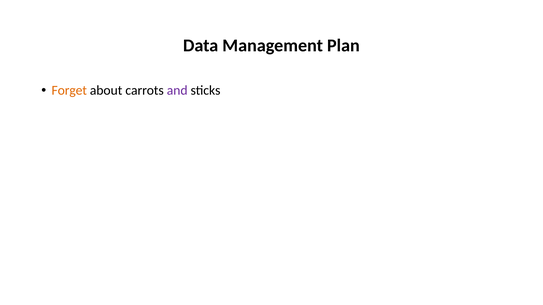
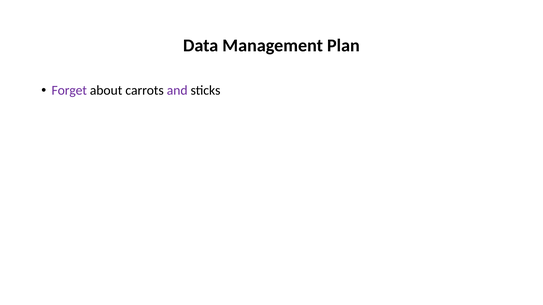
Forget colour: orange -> purple (69, 91)
